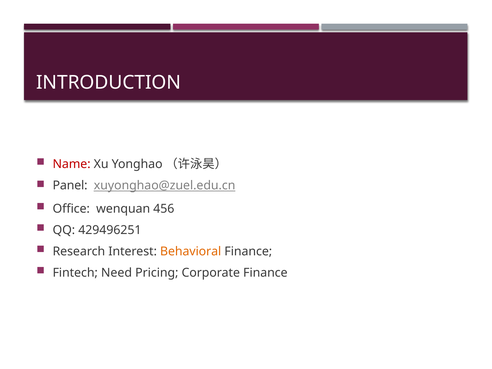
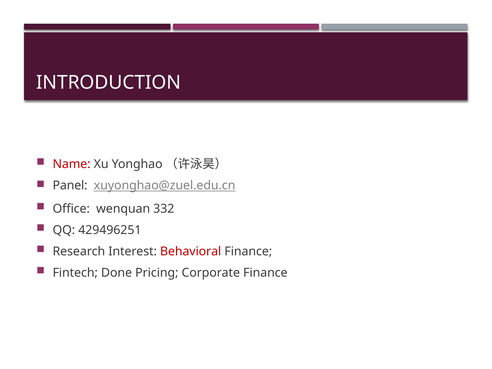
456: 456 -> 332 (164, 209)
Behavioral colour: orange -> red (191, 251)
Need: Need -> Done (117, 273)
